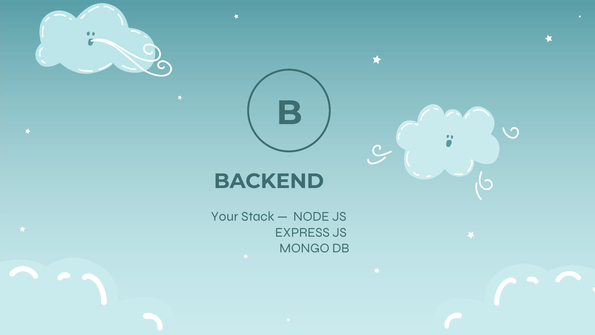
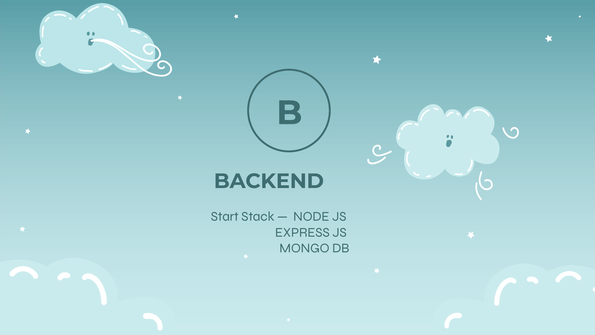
Your: Your -> Start (225, 216)
